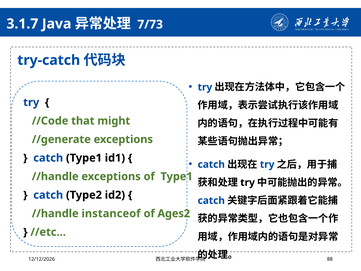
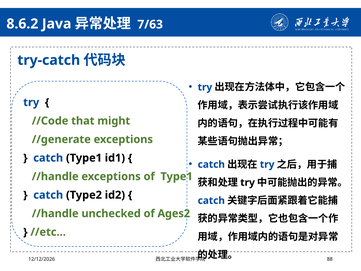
3.1.7: 3.1.7 -> 8.6.2 (22, 24)
7/73: 7/73 -> 7/63 (150, 24)
instanceof: instanceof -> unchecked (111, 213)
